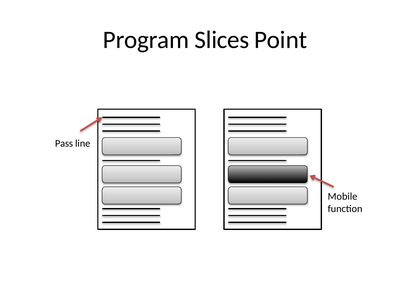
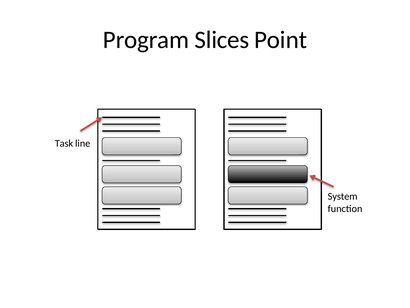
Pass: Pass -> Task (64, 143)
Mobile: Mobile -> System (343, 196)
